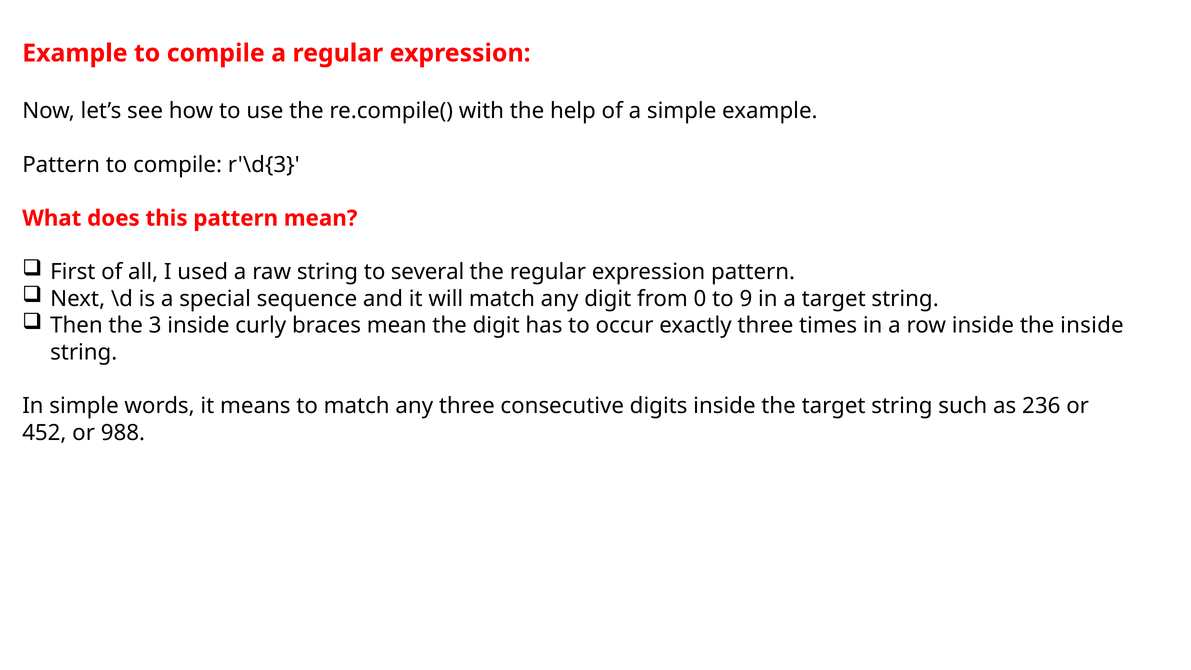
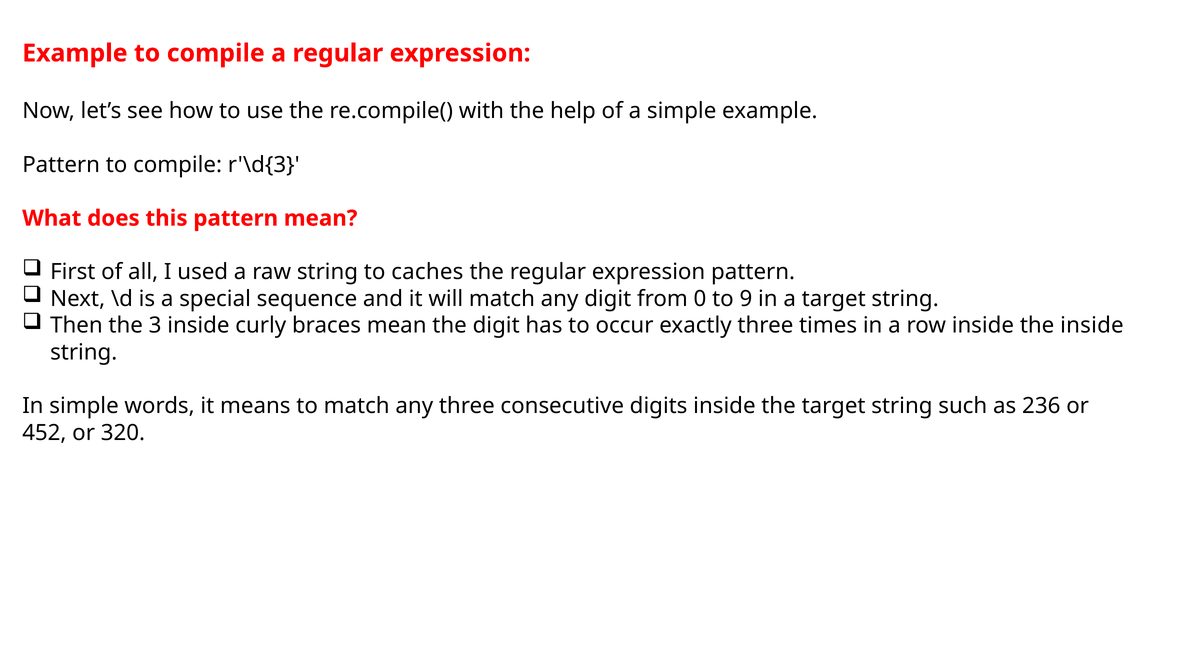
several: several -> caches (427, 272)
988: 988 -> 320 (123, 433)
